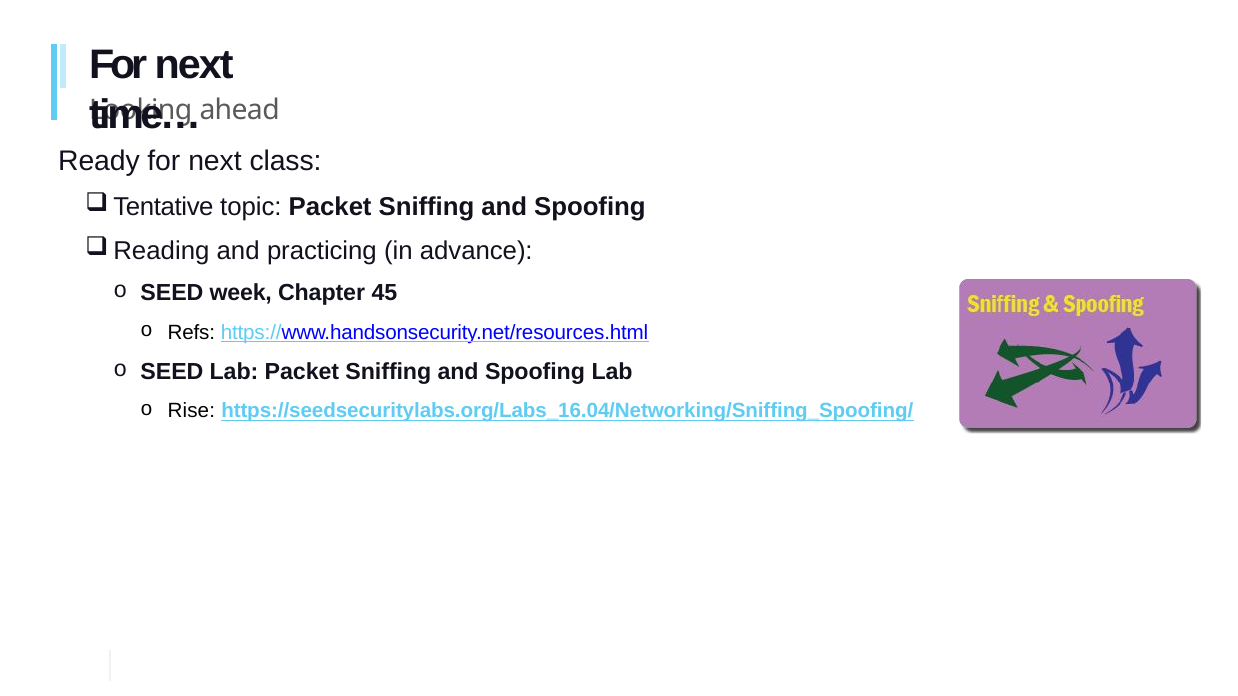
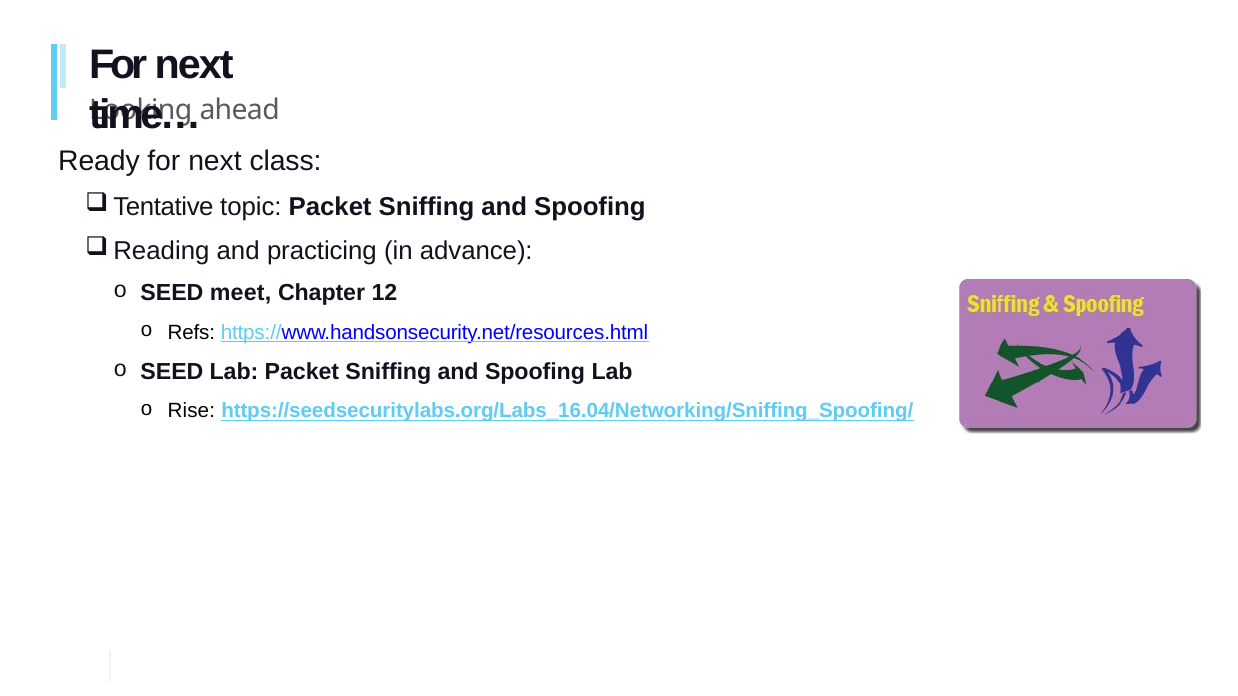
week: week -> meet (241, 293)
45: 45 -> 12 (384, 293)
